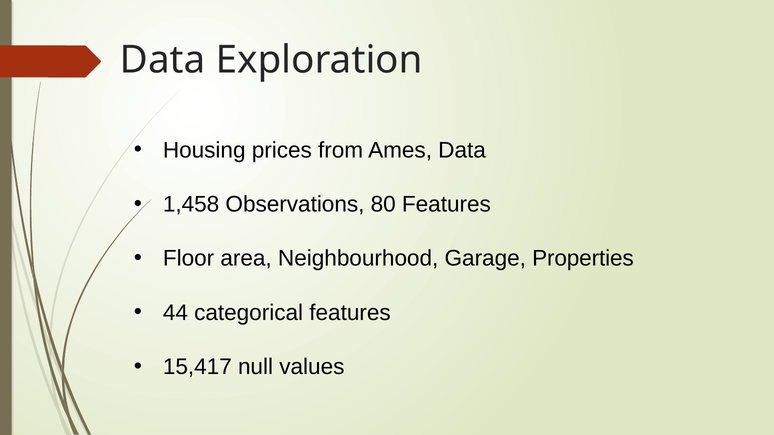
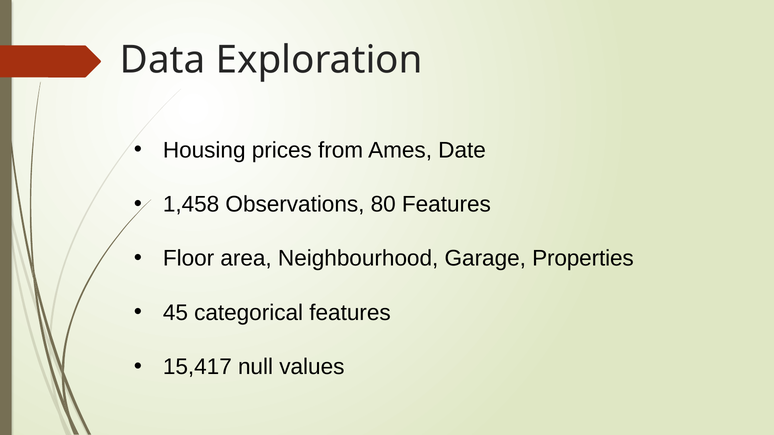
Ames Data: Data -> Date (462, 150)
44: 44 -> 45 (175, 313)
